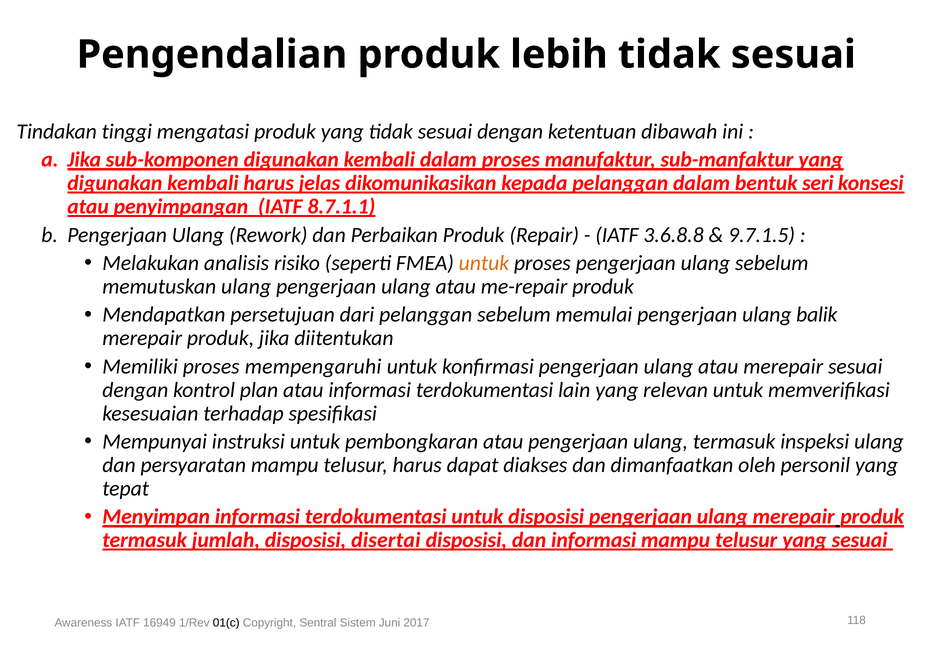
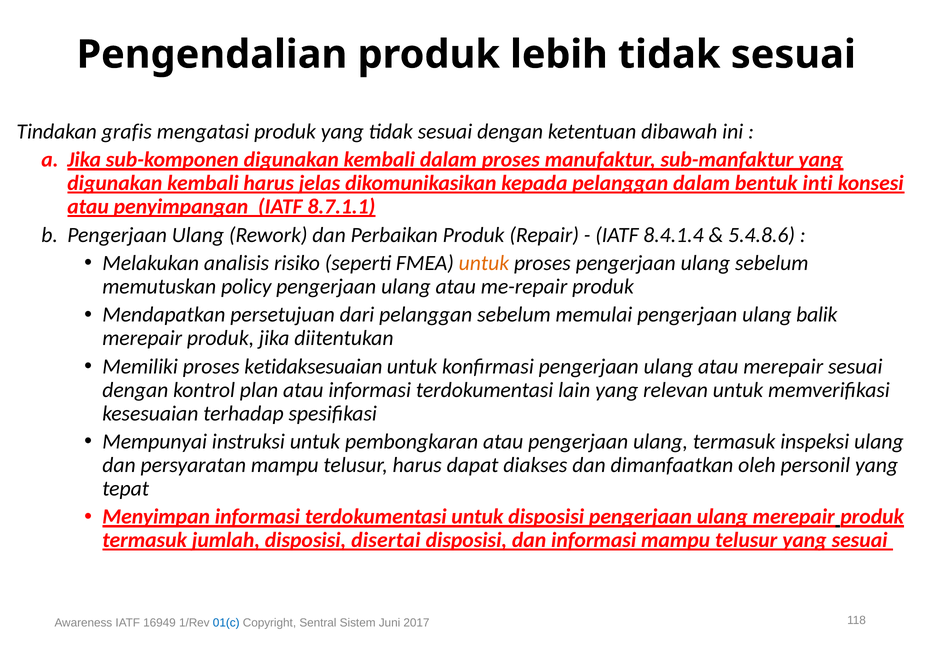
tinggi: tinggi -> grafis (127, 131)
seri: seri -> inti (818, 183)
3.6.8.8: 3.6.8.8 -> 8.4.1.4 (674, 235)
9.7.1.5: 9.7.1.5 -> 5.4.8.6 (762, 235)
memutuskan ulang: ulang -> policy (246, 287)
mempengaruhi: mempengaruhi -> ketidaksesuaian (313, 367)
01(c colour: black -> blue (226, 623)
